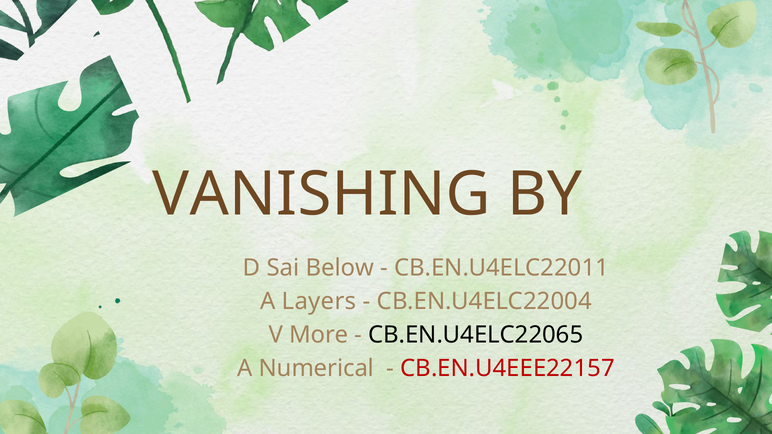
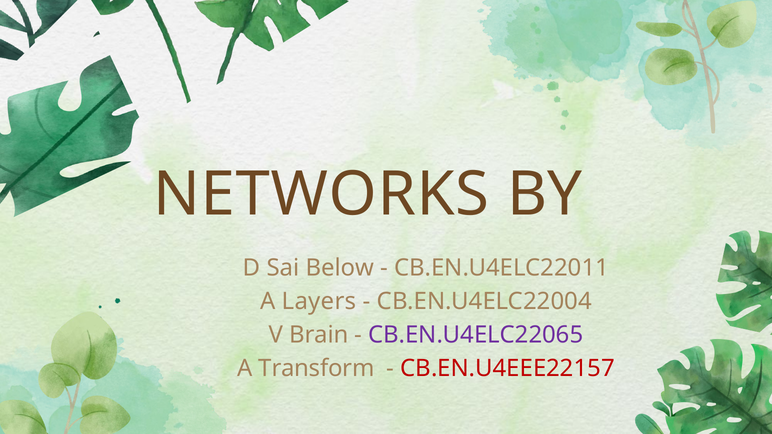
VANISHING: VANISHING -> NETWORKS (321, 195)
More: More -> Brain (319, 335)
CB.EN.U4ELC22065 colour: black -> purple (476, 335)
Numerical: Numerical -> Transform (316, 369)
